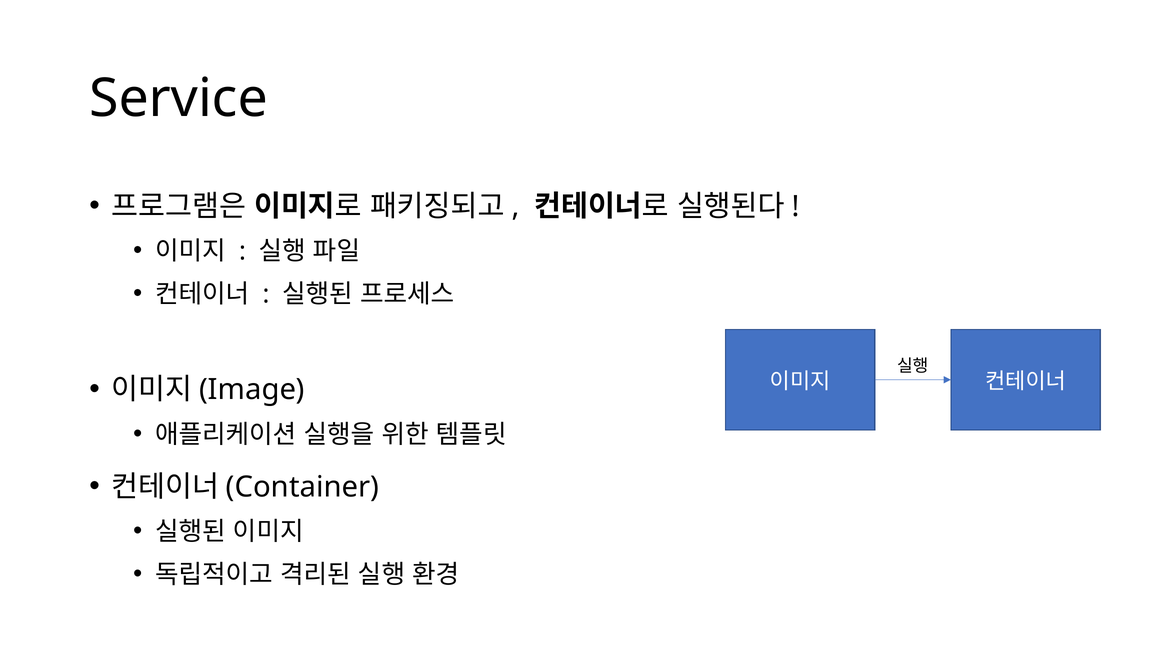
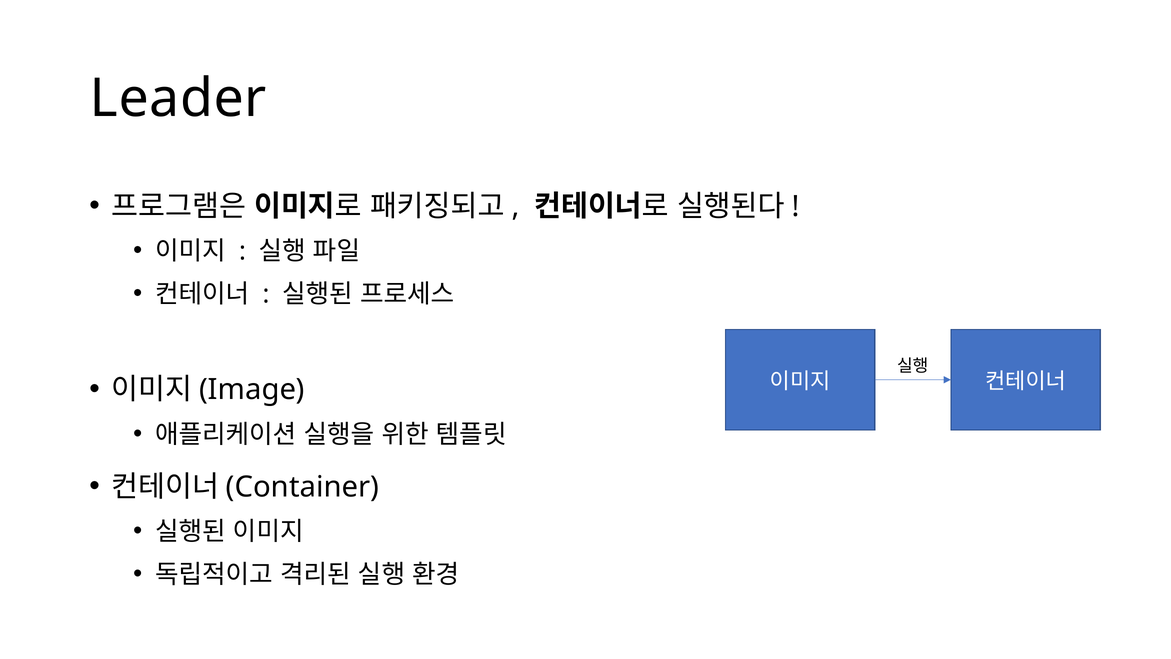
Service: Service -> Leader (178, 98)
